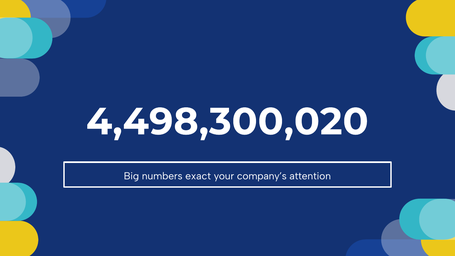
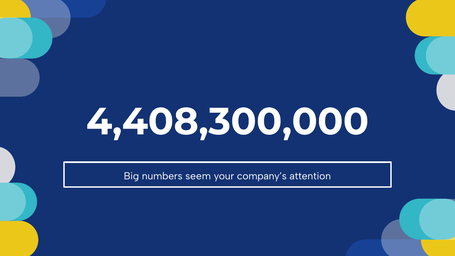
4,498,300,020: 4,498,300,020 -> 4,408,300,000 (227, 122)
exact: exact -> seem (198, 176)
